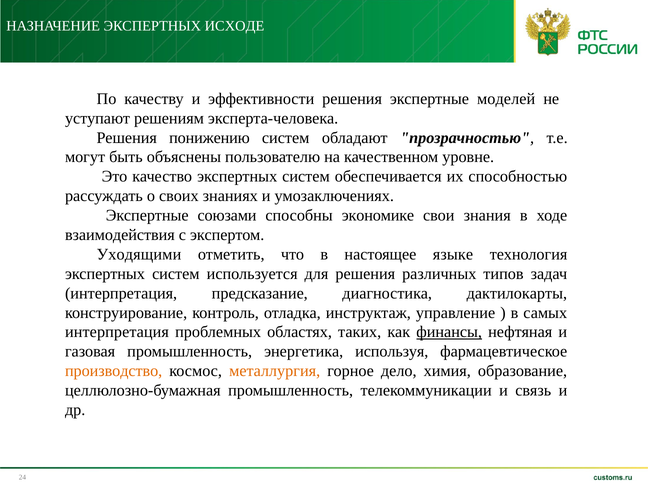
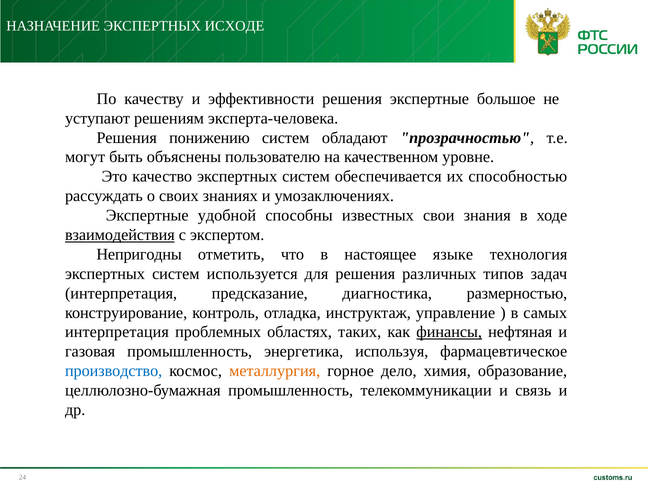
моделей: моделей -> большое (506, 99)
союзами: союзами -> удобной (227, 215)
экономике: экономике -> известных (378, 215)
взаимодействия underline: none -> present (120, 235)
Уходящими: Уходящими -> Непригодны (139, 254)
дактилокарты: дактилокарты -> размерностью (517, 293)
производство colour: orange -> blue (114, 371)
